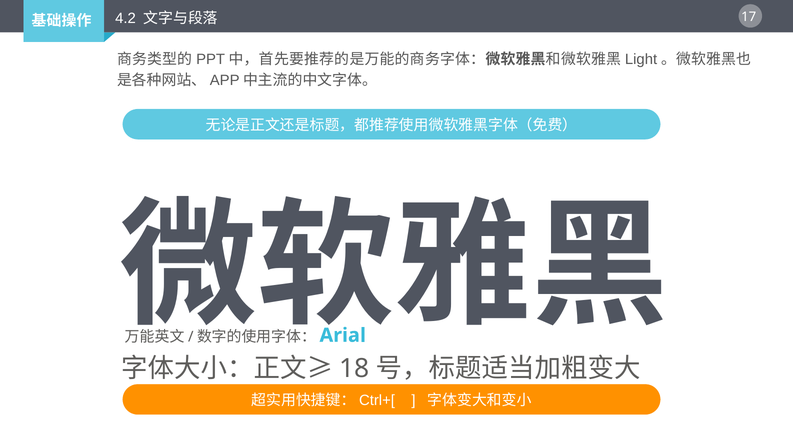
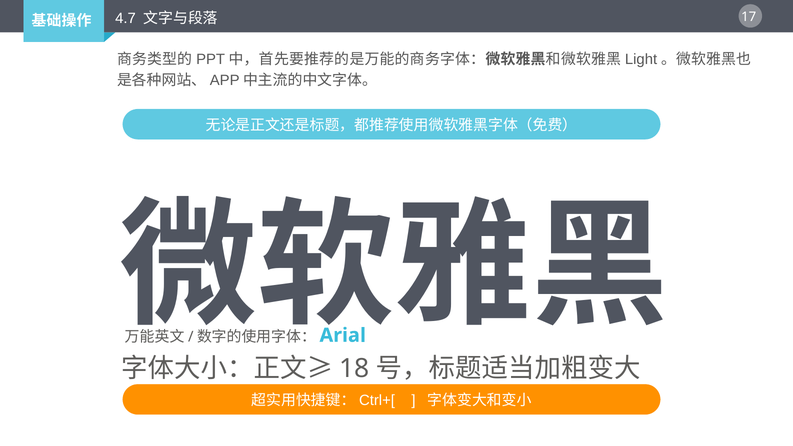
4.2: 4.2 -> 4.7 (125, 18)
